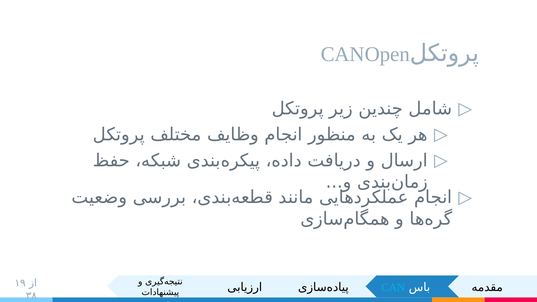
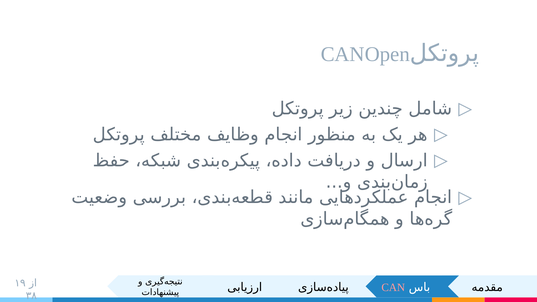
CAN colour: light blue -> pink (393, 288)
